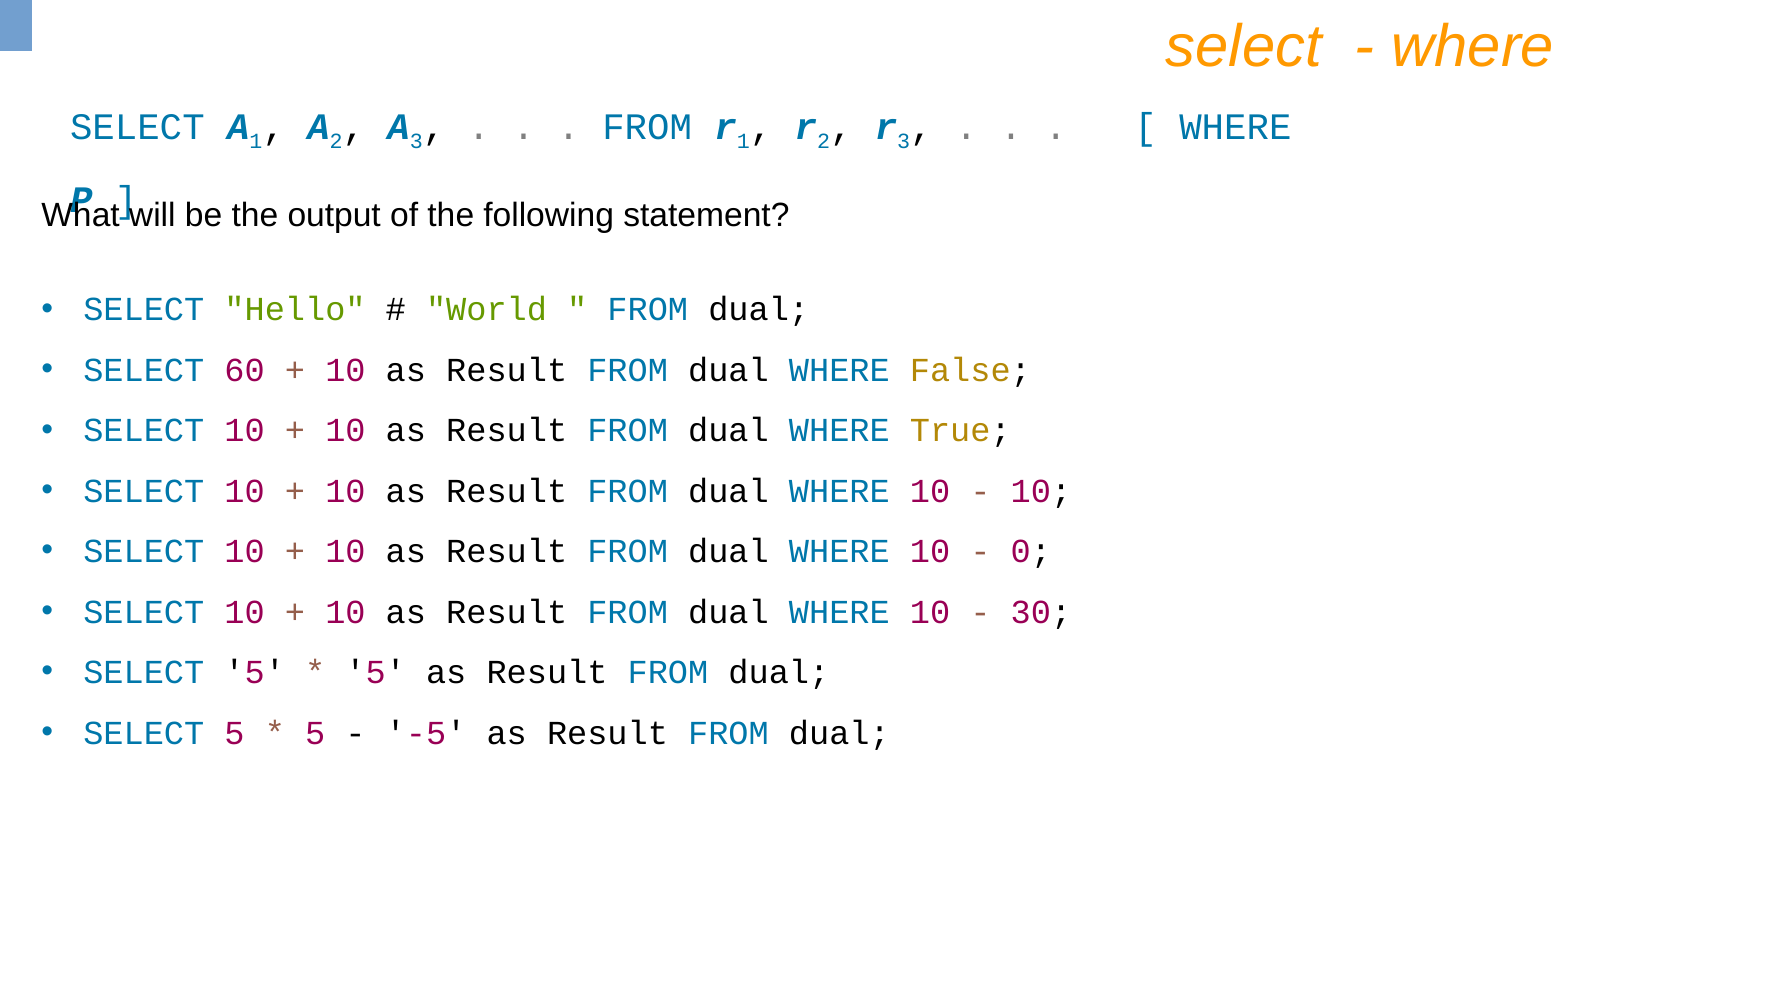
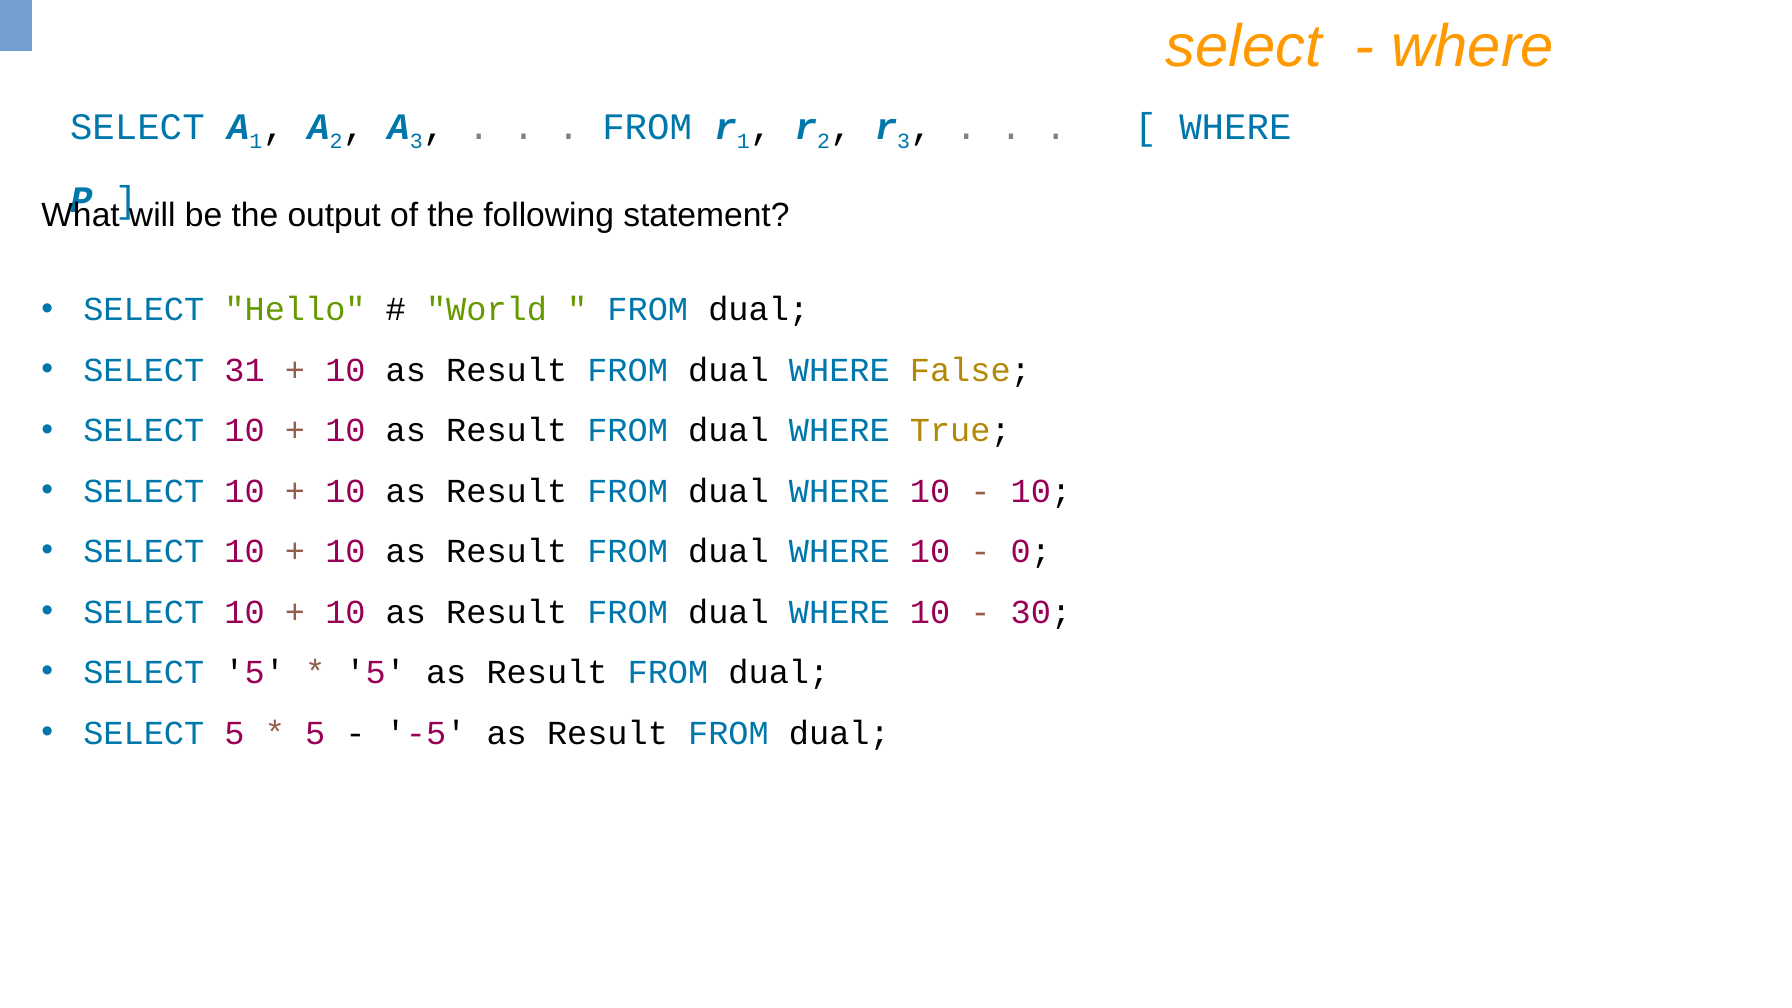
60: 60 -> 31 (245, 370)
